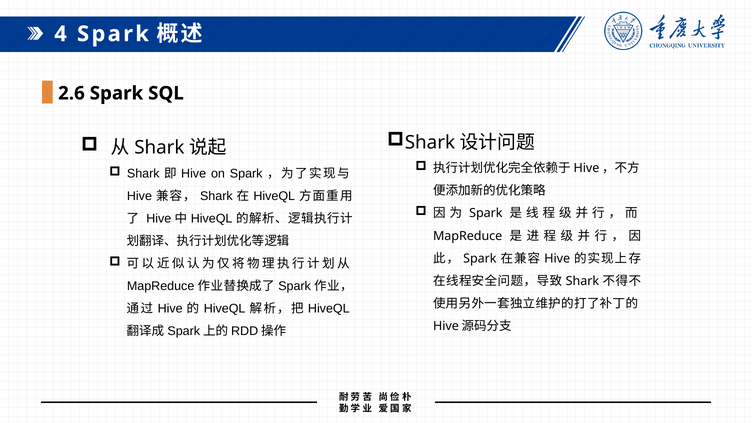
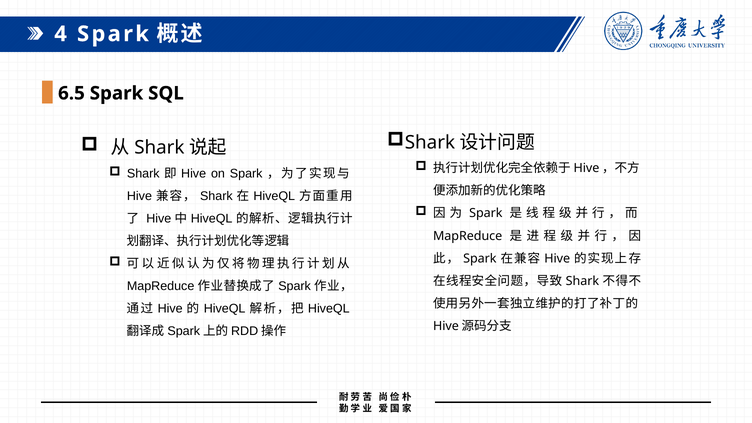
2.6: 2.6 -> 6.5 (71, 93)
